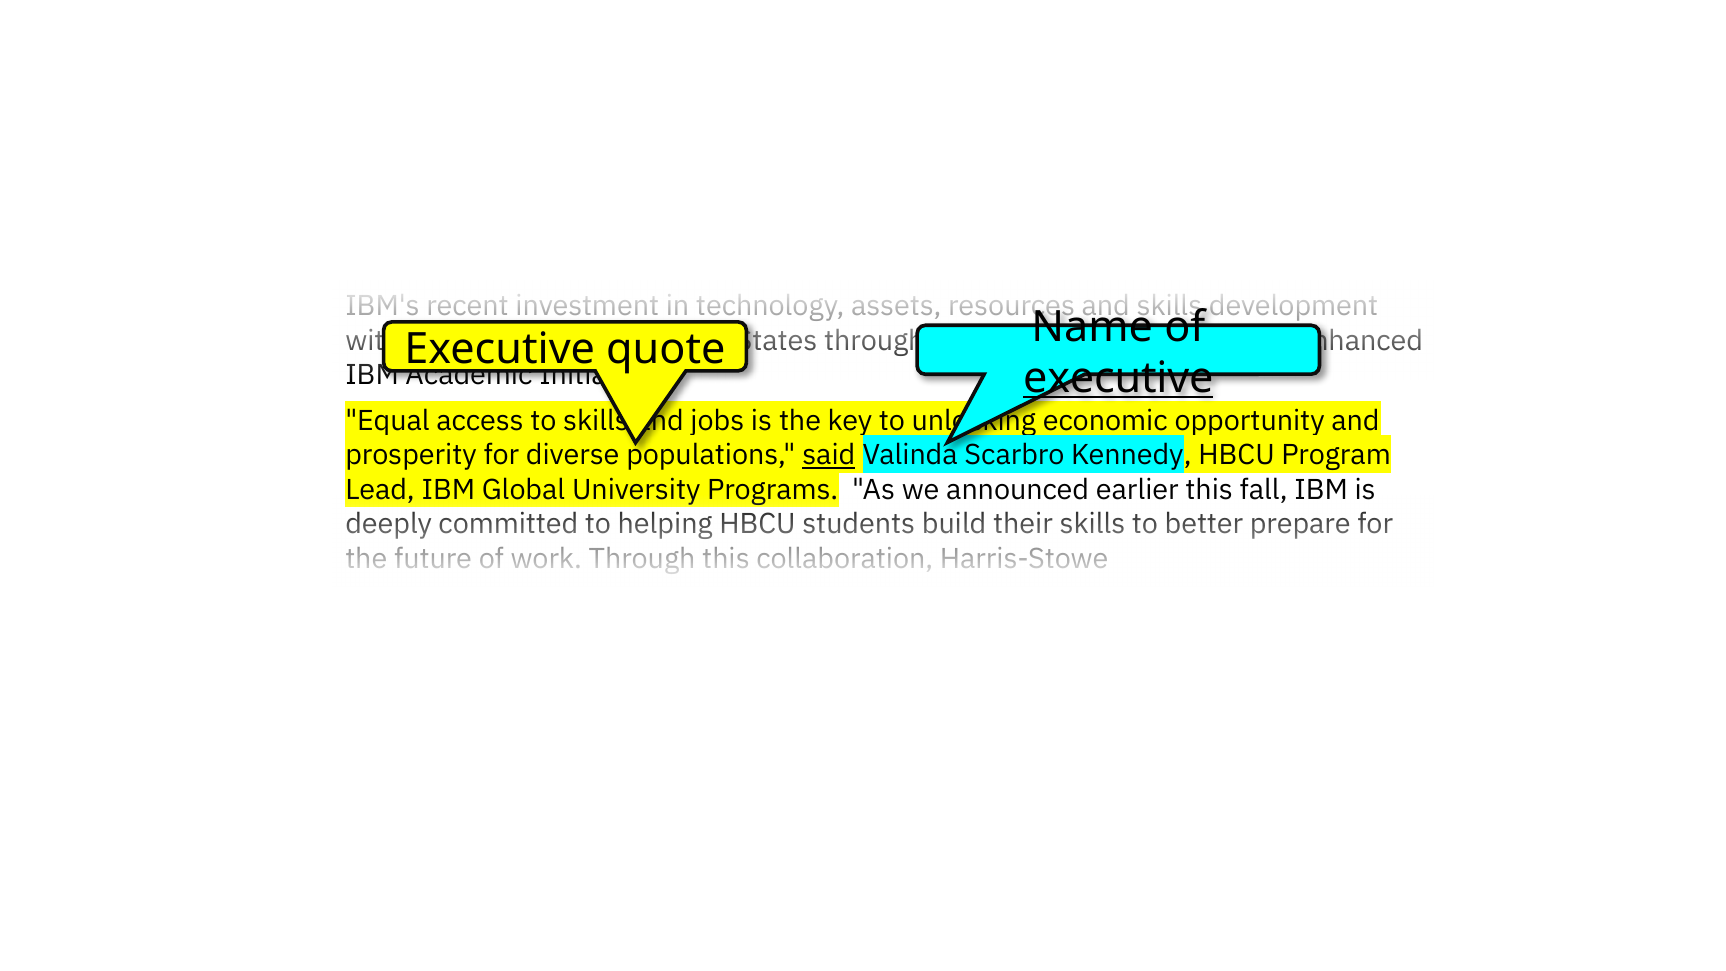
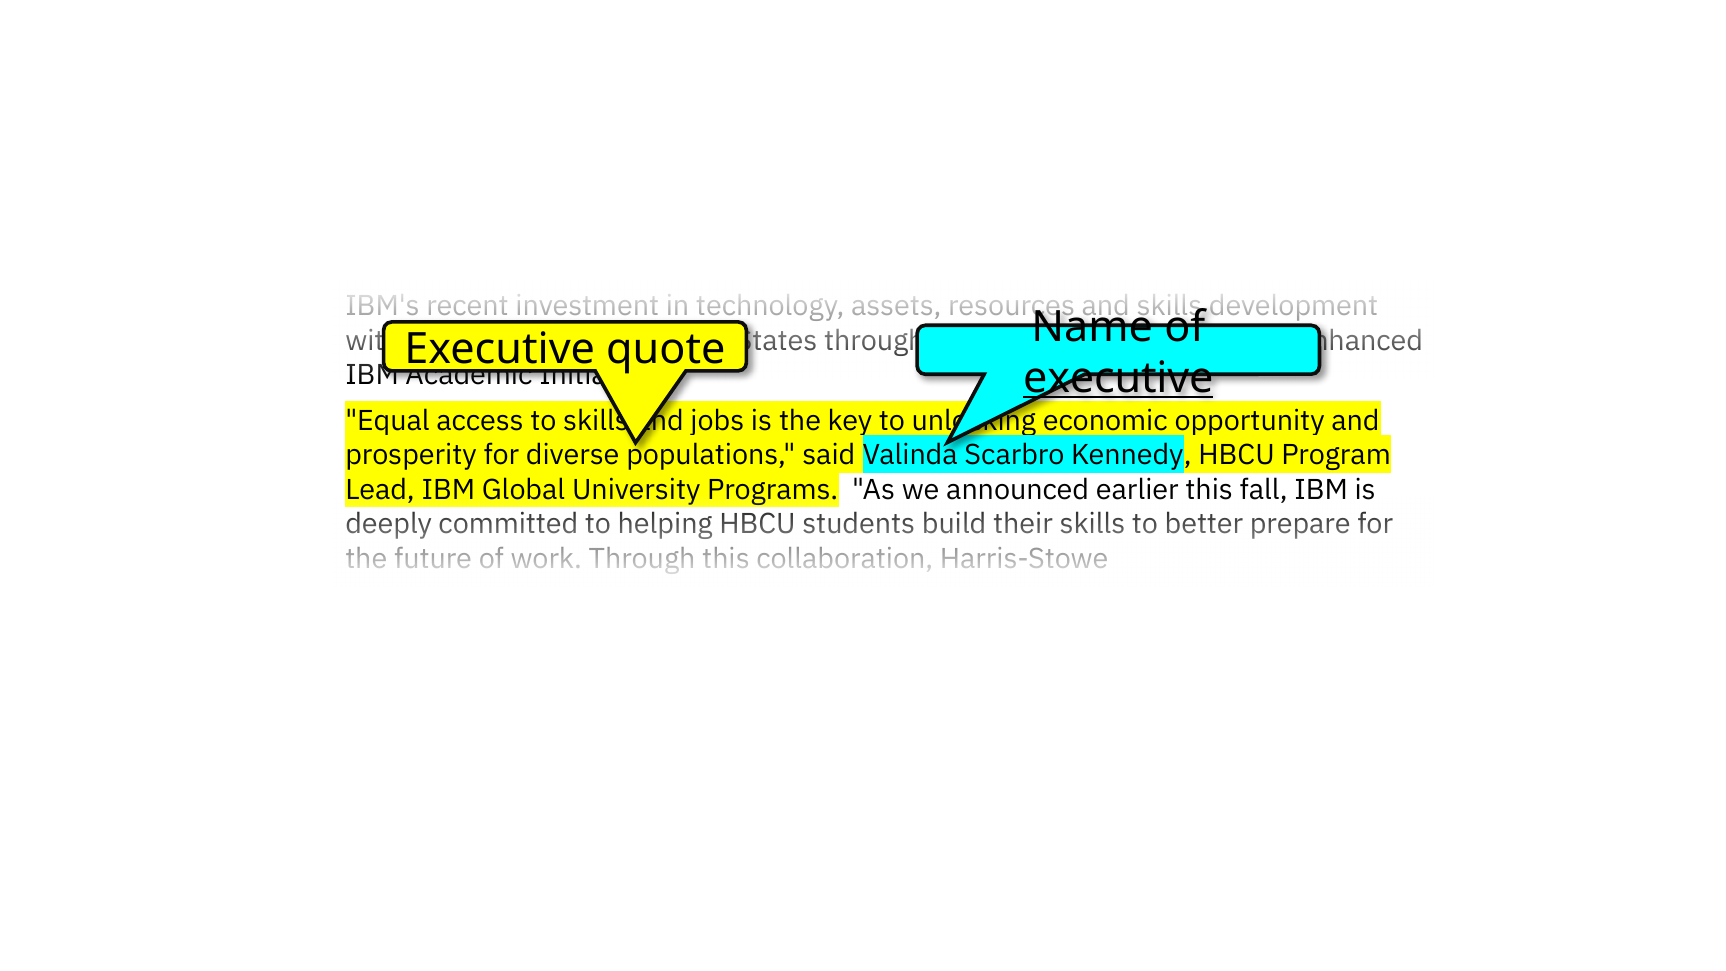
said underline: present -> none (829, 455)
